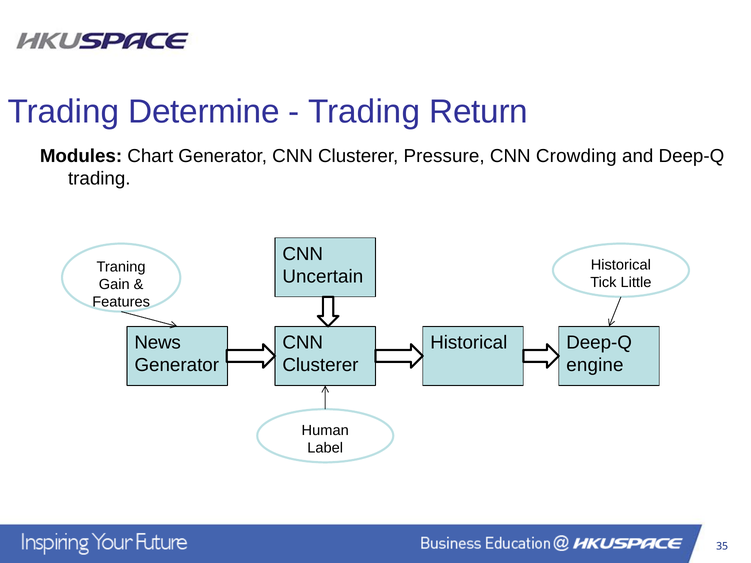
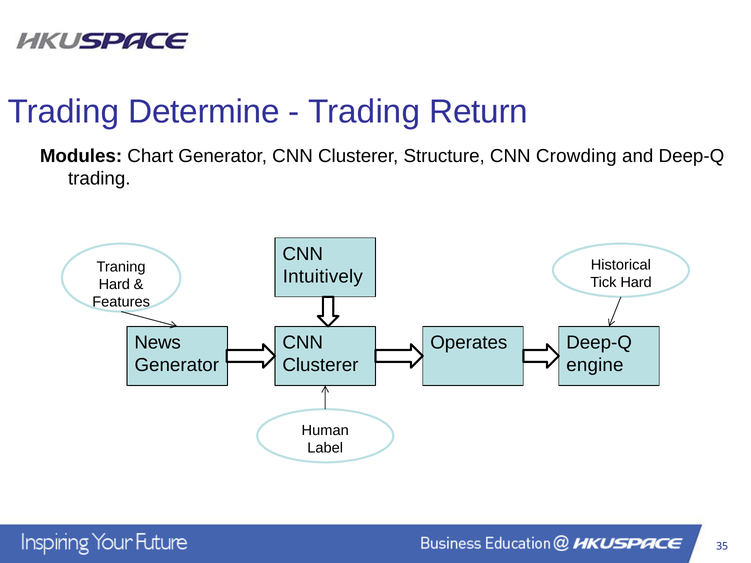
Pressure: Pressure -> Structure (444, 156)
Uncertain: Uncertain -> Intuitively (323, 277)
Tick Little: Little -> Hard (636, 283)
Gain: Gain -> Hard (114, 285)
Historical: Historical -> Operates (469, 343)
